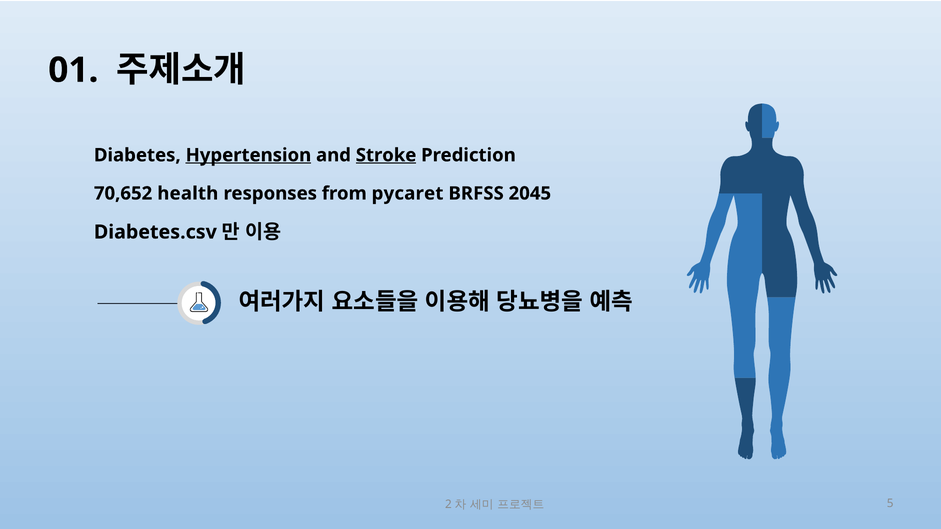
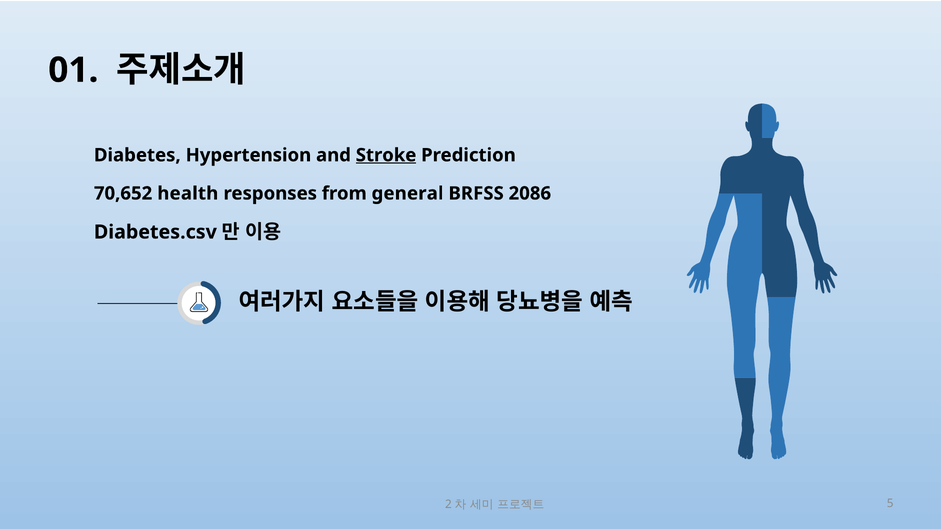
Hypertension underline: present -> none (248, 155)
pycaret: pycaret -> general (408, 194)
2045: 2045 -> 2086 (530, 194)
